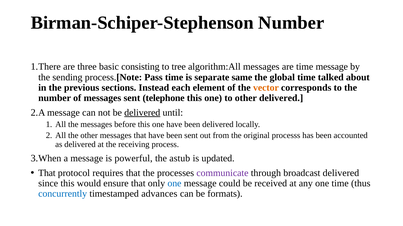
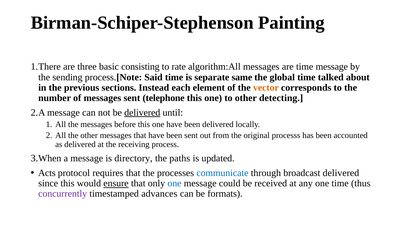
Birman-Schiper-Stephenson Number: Number -> Painting (291, 23)
tree: tree -> rate (179, 67)
Pass: Pass -> Said (153, 77)
other delivered: delivered -> detecting (281, 98)
powerful: powerful -> directory (134, 159)
astub: astub -> paths (180, 159)
That: That -> Acts (47, 174)
communicate colour: purple -> blue (222, 174)
ensure underline: none -> present (116, 184)
concurrently colour: blue -> purple (63, 194)
